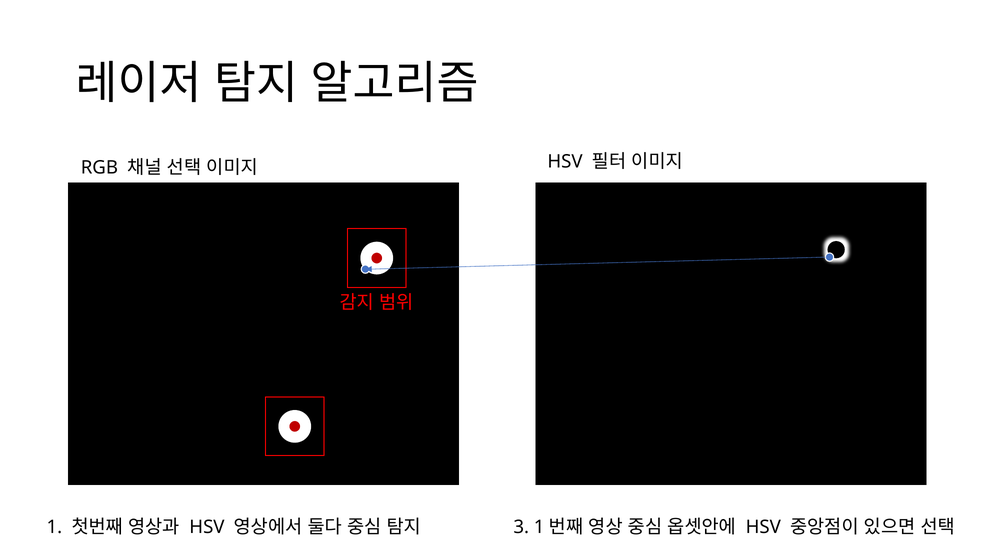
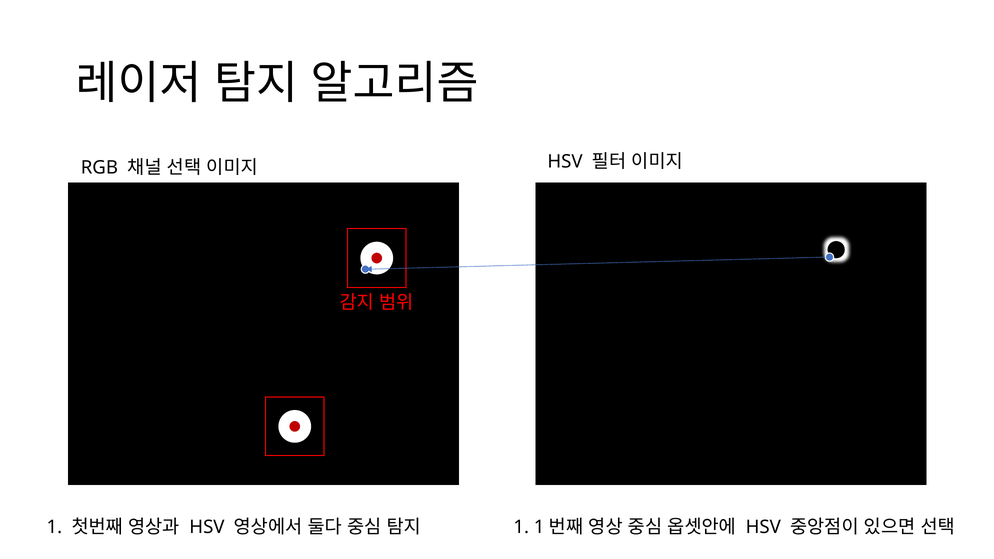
3: 3 -> 1 (521, 527)
